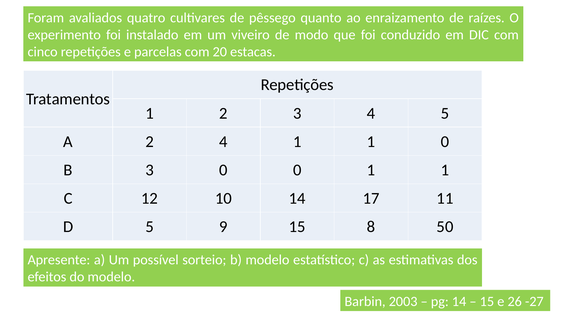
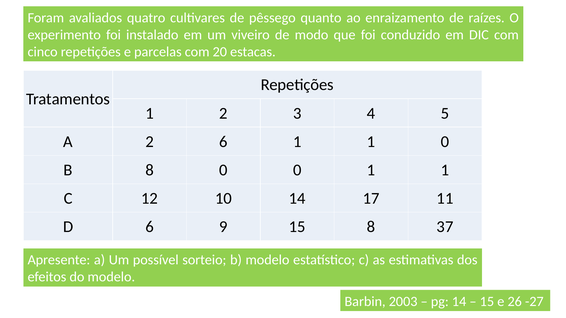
2 4: 4 -> 6 (223, 142)
B 3: 3 -> 8 (150, 170)
D 5: 5 -> 6 (150, 227)
50: 50 -> 37 (445, 227)
